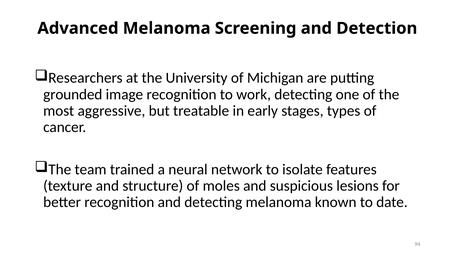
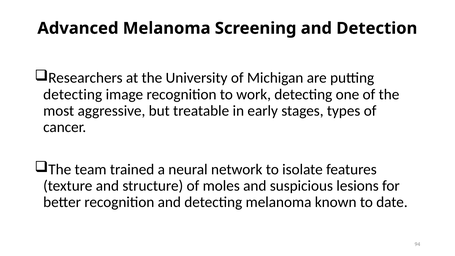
grounded: grounded -> detecting (73, 94)
